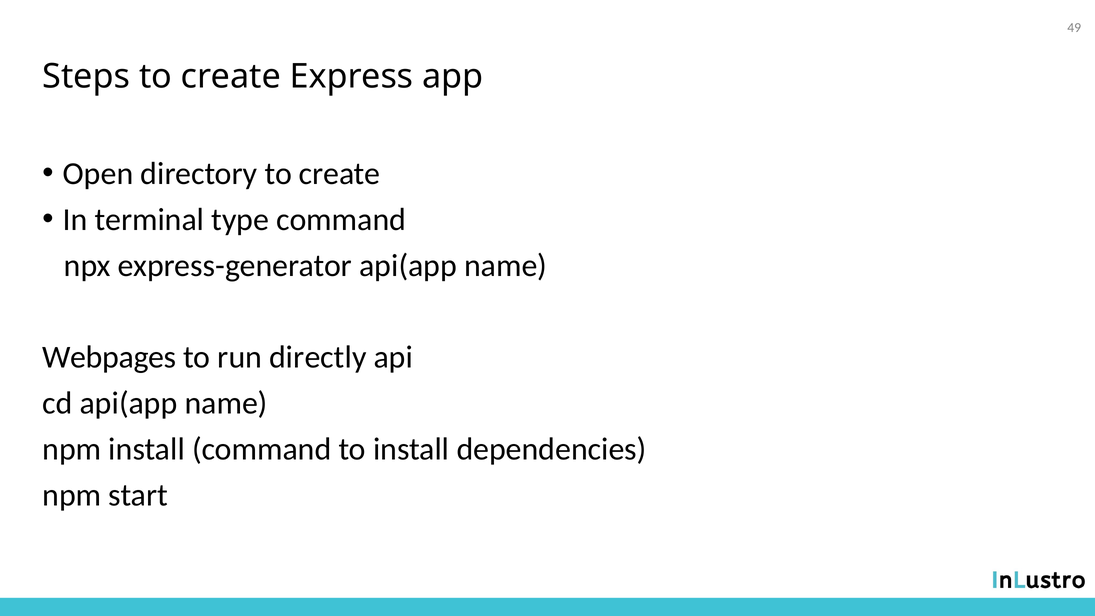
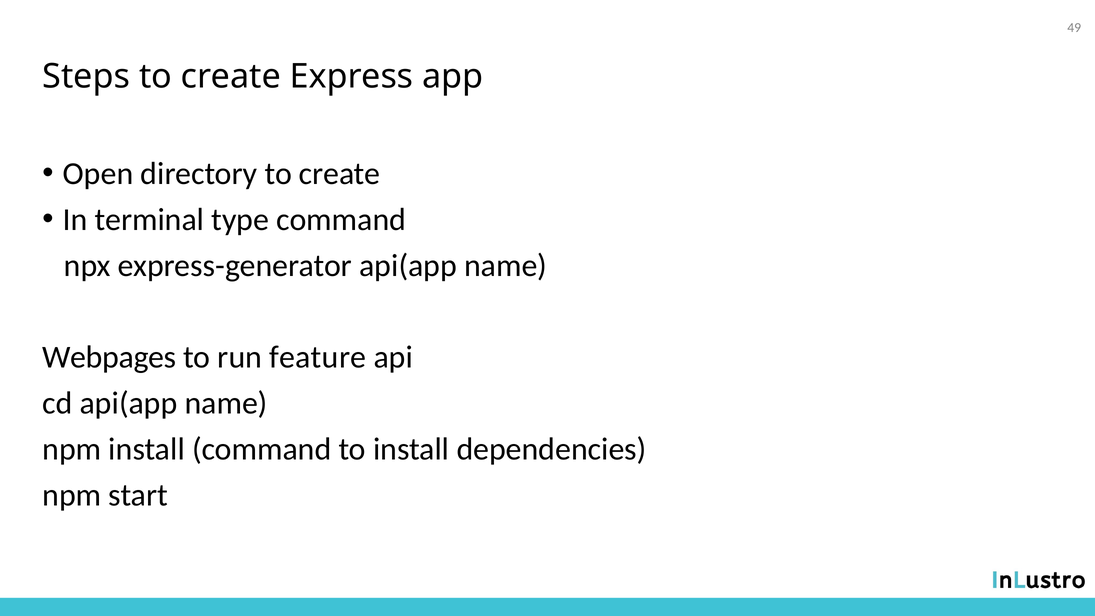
directly: directly -> feature (318, 357)
